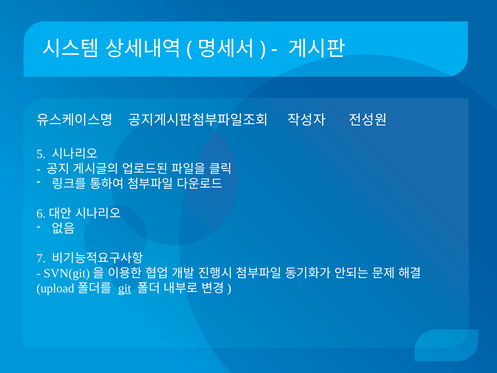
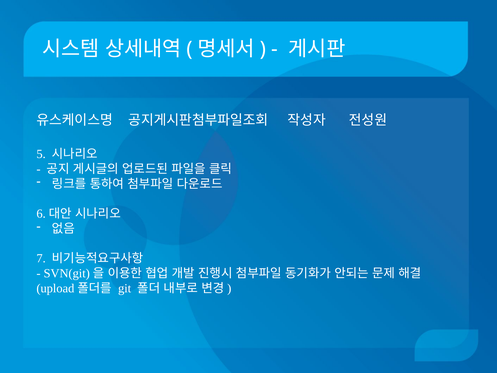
git underline: present -> none (125, 288)
